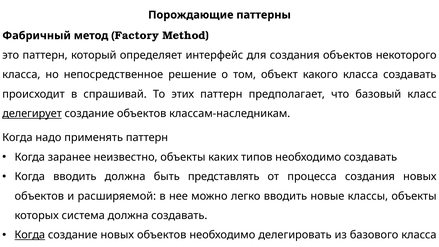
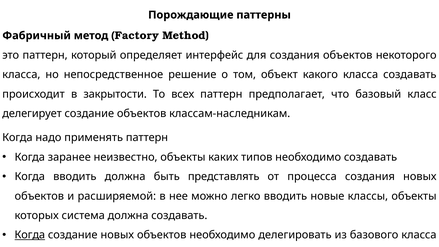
спрашивай: спрашивай -> закрытости (115, 94)
этих: этих -> всех (183, 94)
делегирует underline: present -> none (32, 114)
